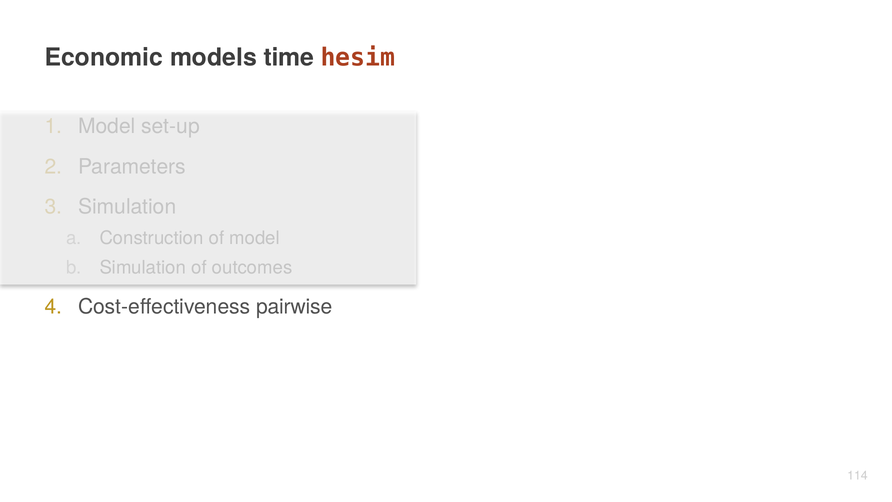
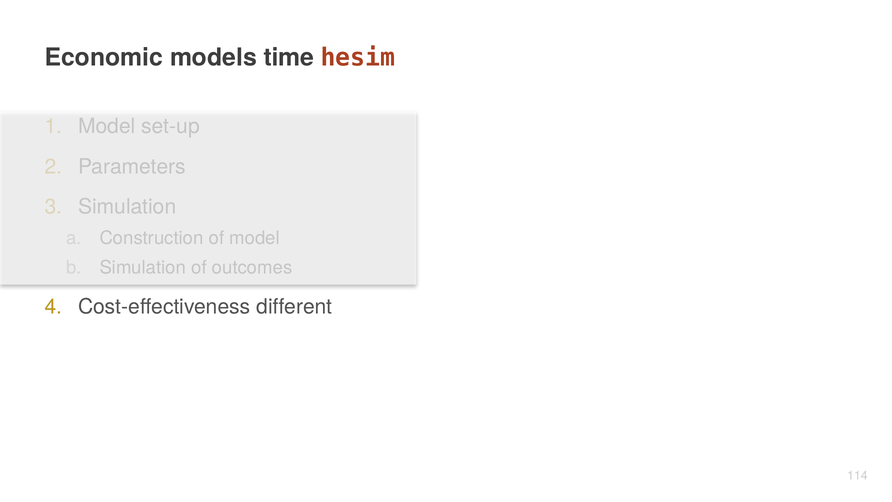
pairwise: pairwise -> different (294, 306)
